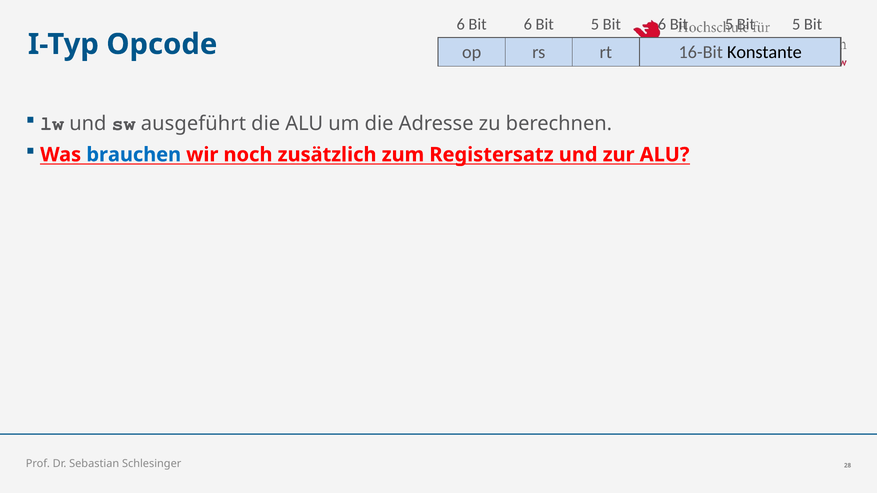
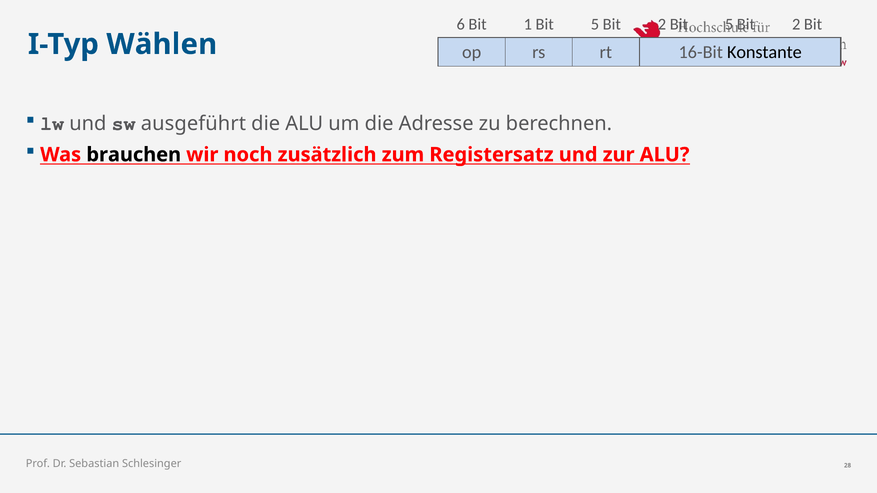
6 Bit 6: 6 -> 1 (528, 24)
6: 6 -> 2 (662, 24)
5: 5 -> 2 (796, 24)
Opcode: Opcode -> Wählen (162, 44)
brauchen colour: blue -> black (134, 155)
